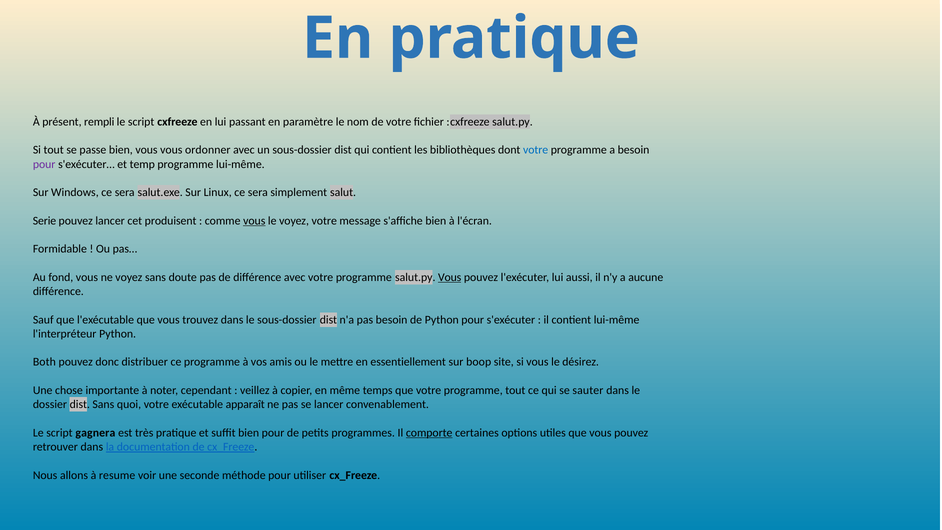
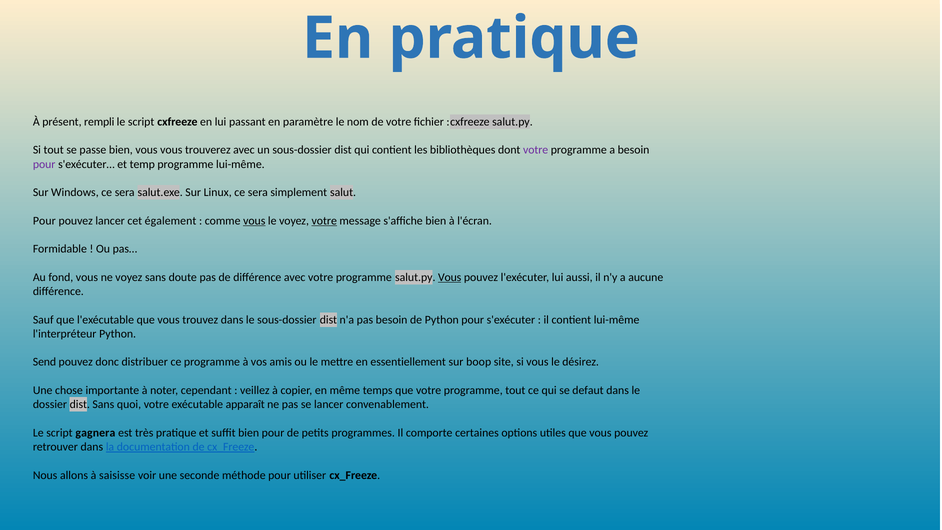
ordonner: ordonner -> trouverez (208, 150)
votre colour: blue -> purple (536, 150)
Serie: Serie -> Pour (44, 221)
produisent: produisent -> également (171, 221)
votre underline: none -> present (324, 221)
Both: Both -> Send (44, 362)
sauter: sauter -> defaut (588, 390)
comporte underline: present -> none (429, 433)
resume: resume -> saisisse (117, 475)
